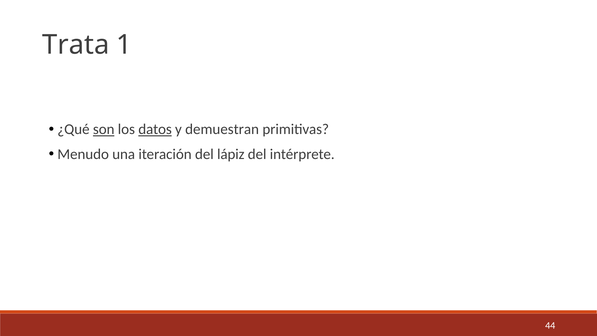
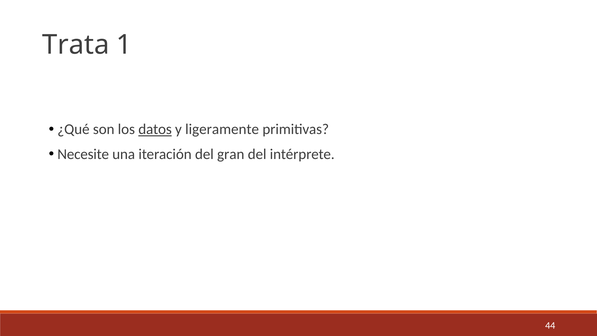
son underline: present -> none (104, 129)
demuestran: demuestran -> ligeramente (222, 129)
Menudo: Menudo -> Necesite (83, 154)
lápiz: lápiz -> gran (231, 154)
